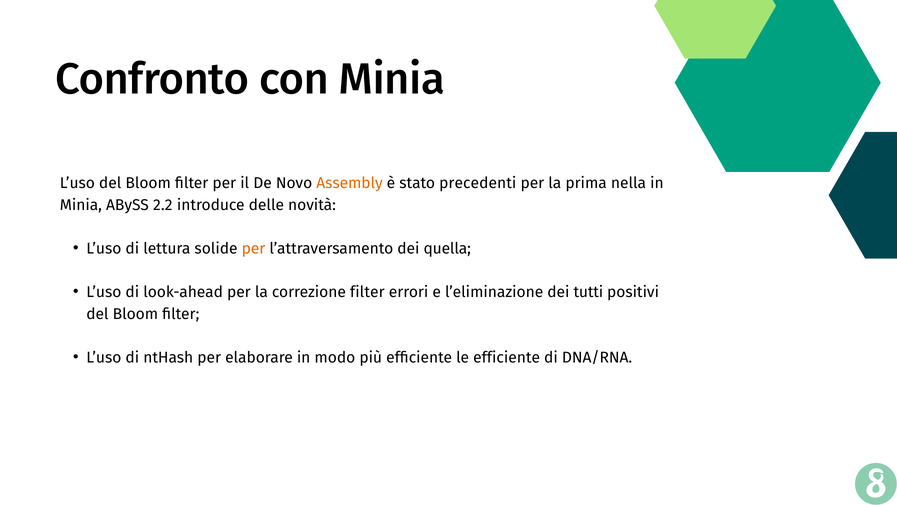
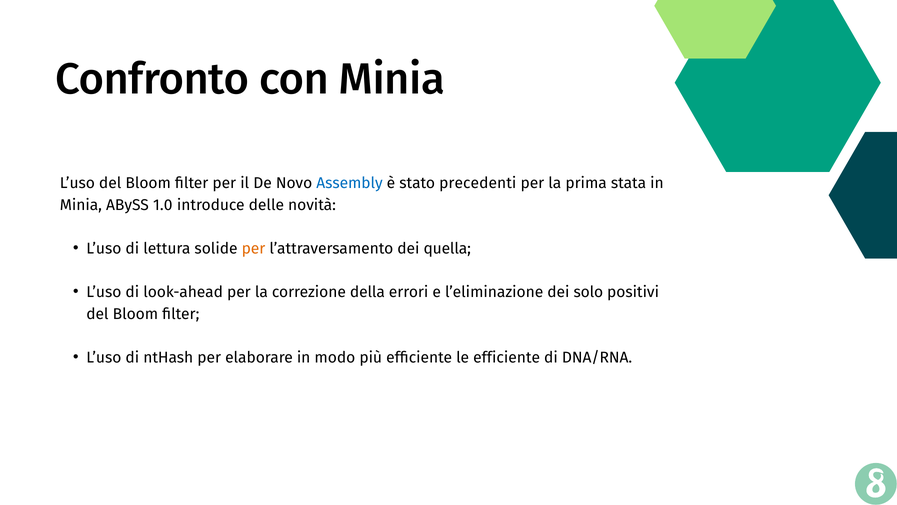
Assembly colour: orange -> blue (350, 183)
nella: nella -> stata (629, 183)
2.2: 2.2 -> 1.0 (163, 205)
correzione filter: filter -> della (367, 292)
tutti: tutti -> solo (588, 292)
